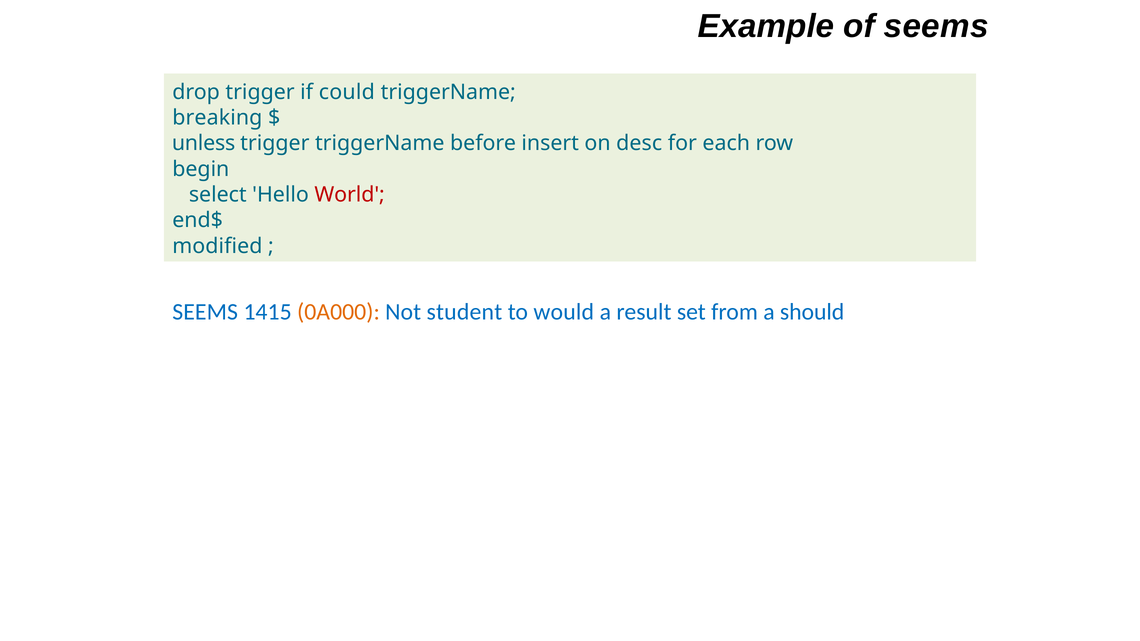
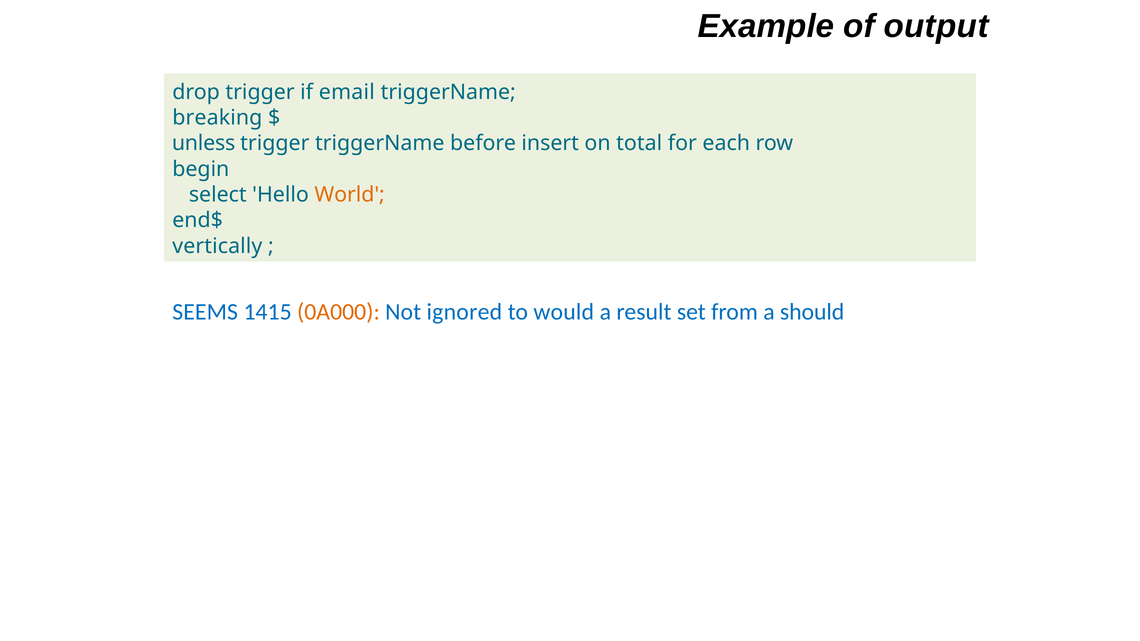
of seems: seems -> output (936, 26)
could: could -> email (347, 92)
desc: desc -> total (639, 143)
World colour: red -> orange (350, 195)
modified: modified -> vertically (217, 246)
student: student -> ignored (464, 312)
